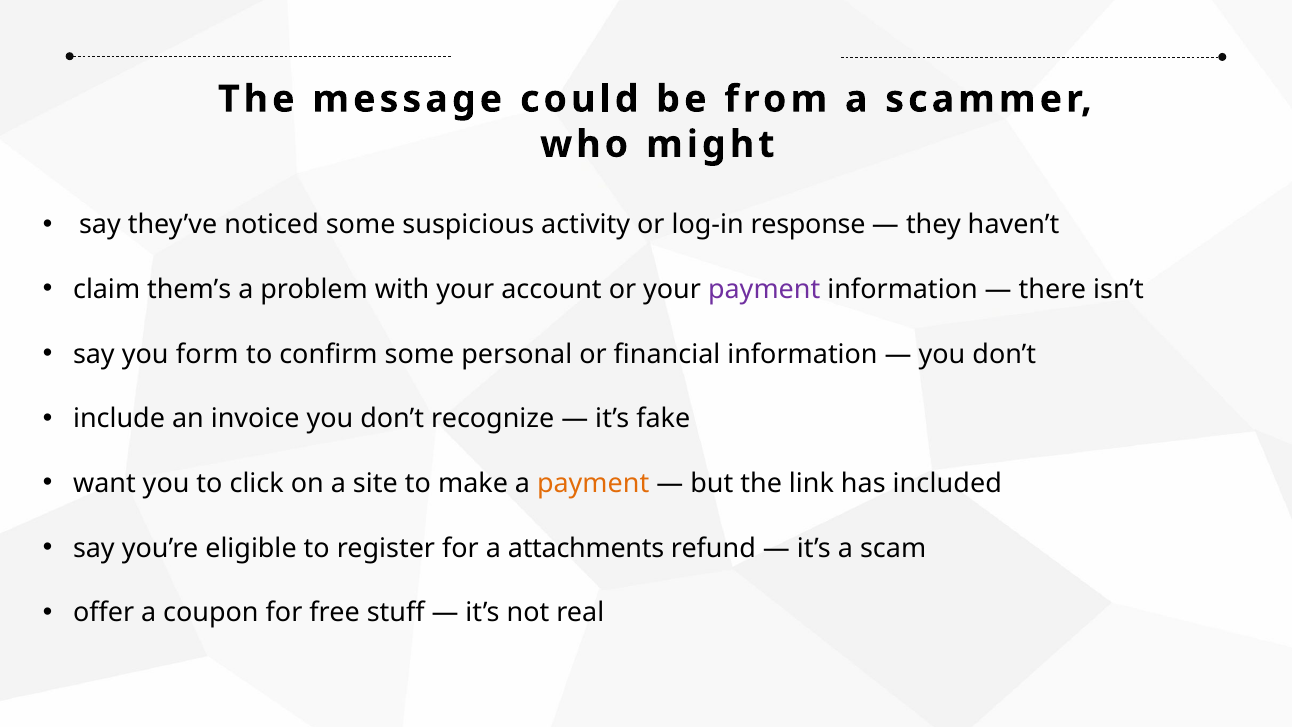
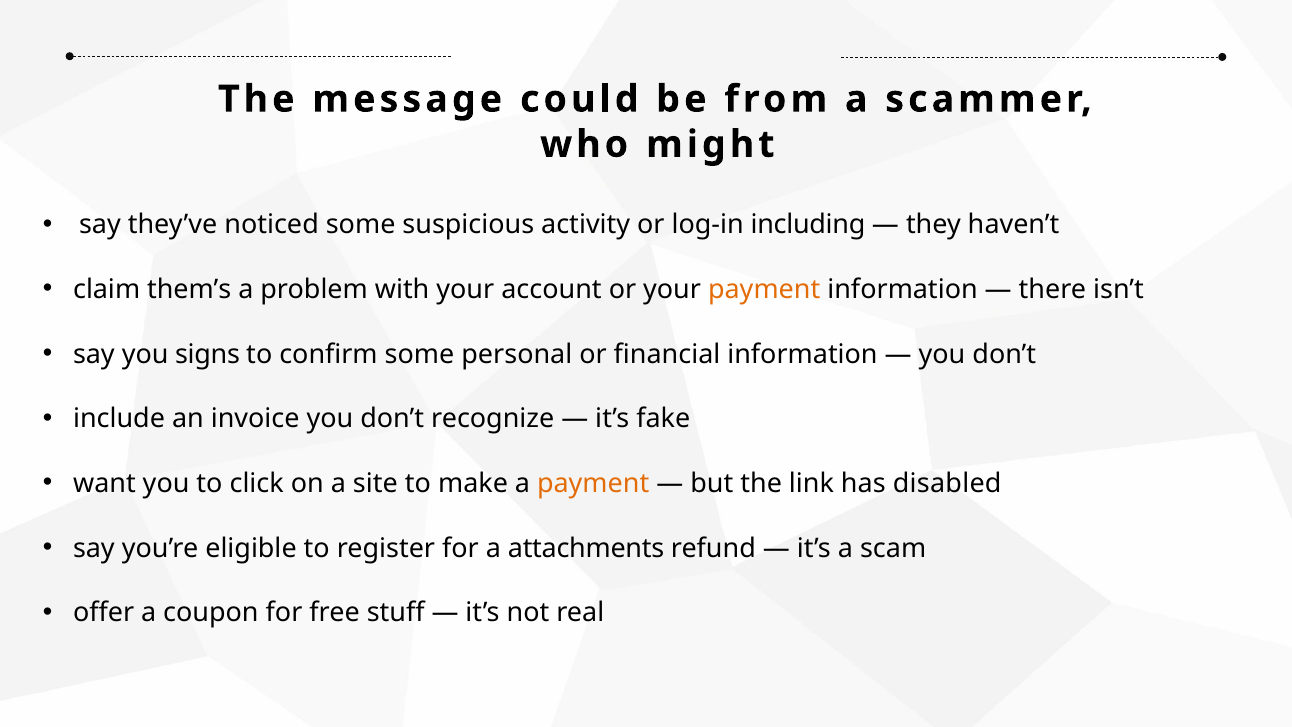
response: response -> including (808, 225)
payment colour: purple -> orange (764, 289)
form: form -> signs (208, 354)
included: included -> disabled (947, 483)
